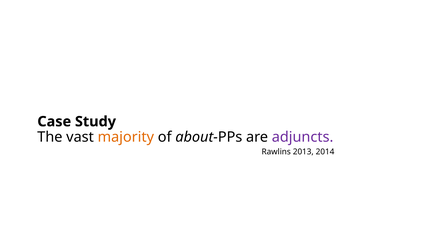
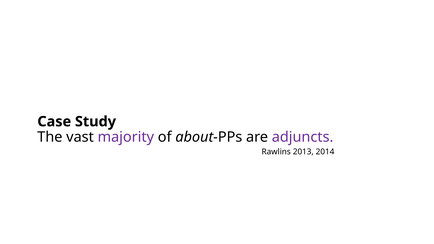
majority colour: orange -> purple (126, 137)
